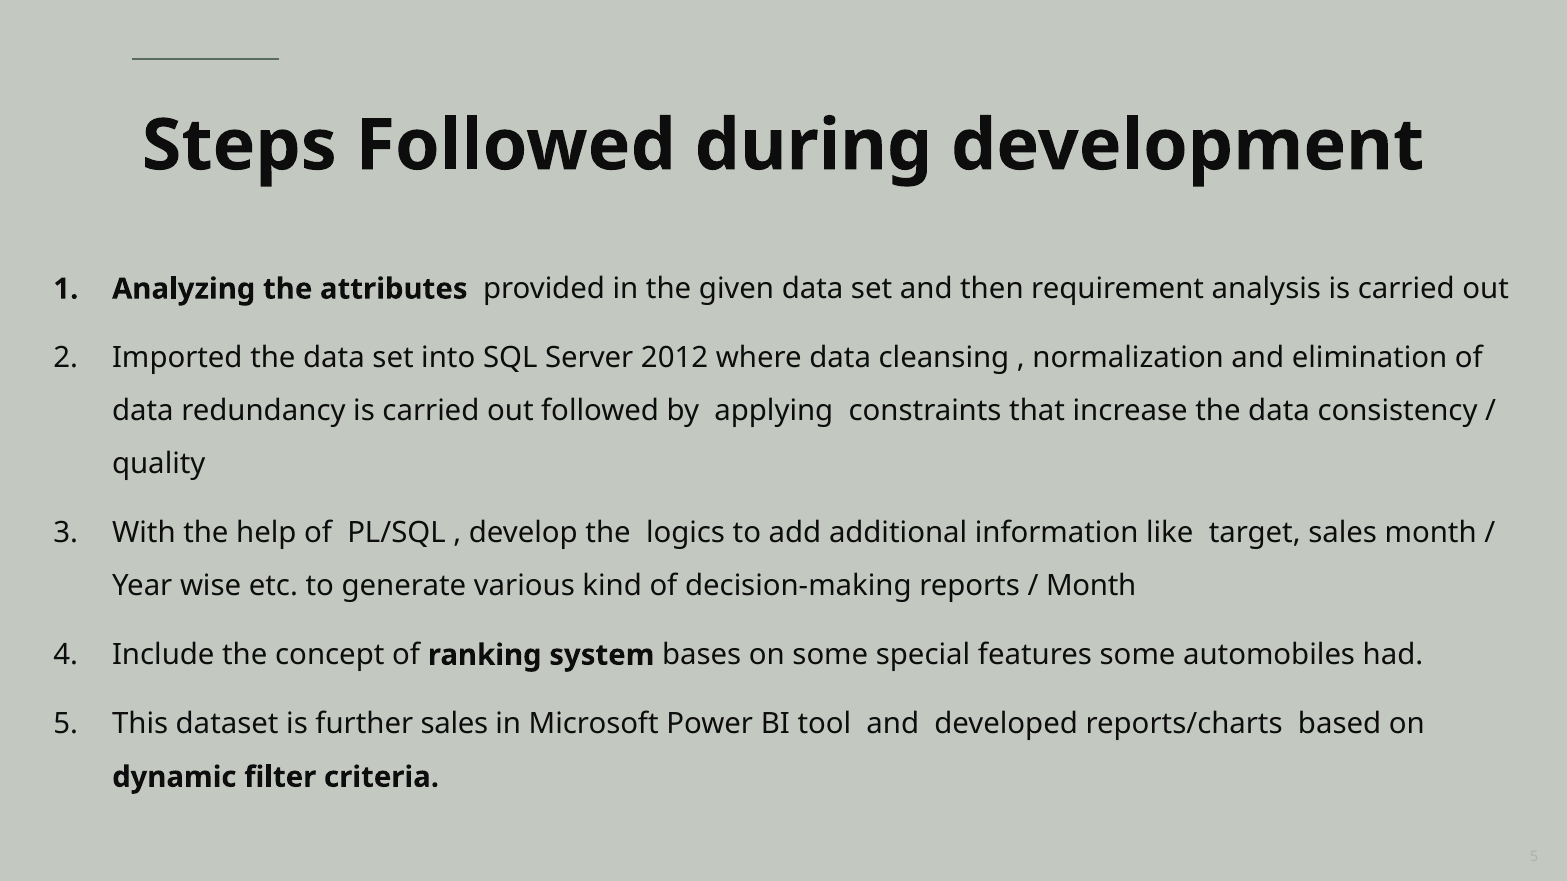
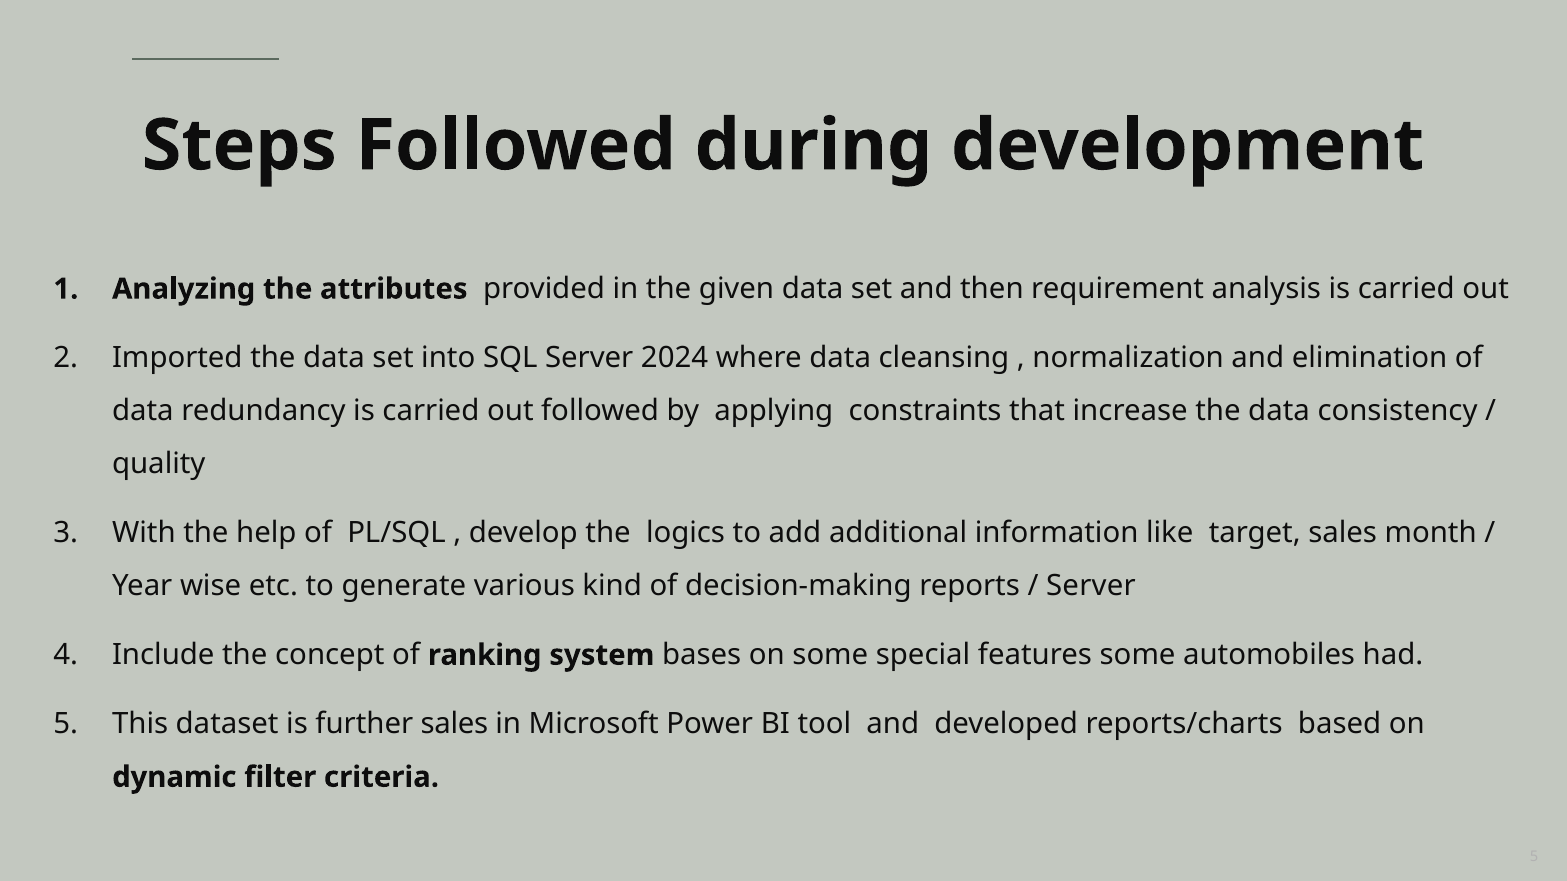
2012: 2012 -> 2024 (675, 358)
Month: Month -> Server (1091, 586)
